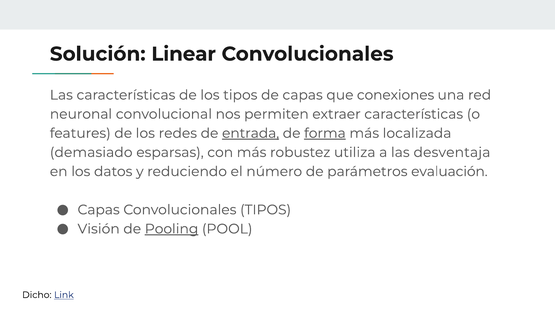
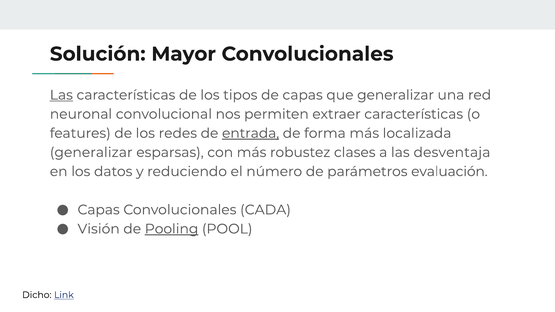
Linear: Linear -> Mayor (184, 54)
Las underline: none -> present (61, 95)
que conexiones: conexiones -> generalizar (396, 95)
forma underline: present -> none (325, 133)
demasiado: demasiado -> generalizar (91, 152)
utiliza: utiliza -> clases (355, 152)
Convolucionales TIPOS: TIPOS -> CADA (265, 210)
